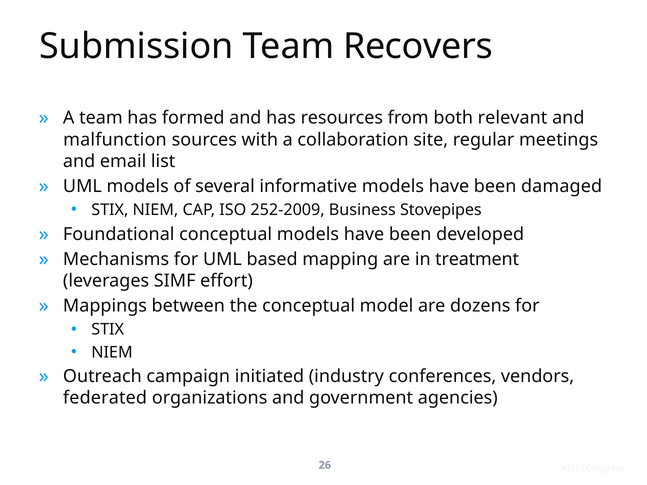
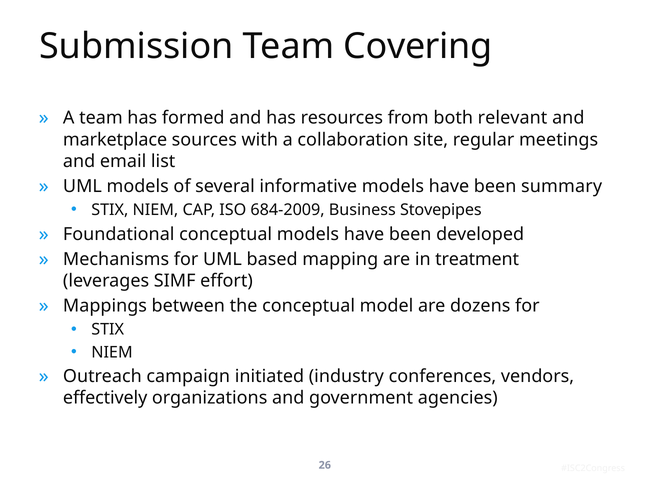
Recovers: Recovers -> Covering (418, 46)
malfunction: malfunction -> marketplace (115, 140)
damaged: damaged -> summary (562, 186)
252-2009: 252-2009 -> 684-2009 (288, 210)
federated: federated -> effectively (105, 398)
